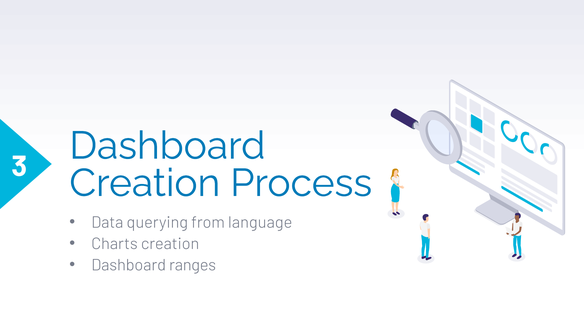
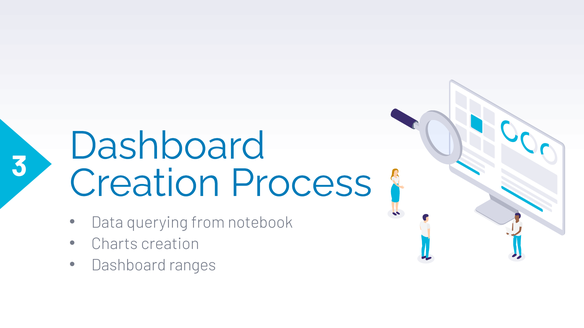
language: language -> notebook (260, 223)
